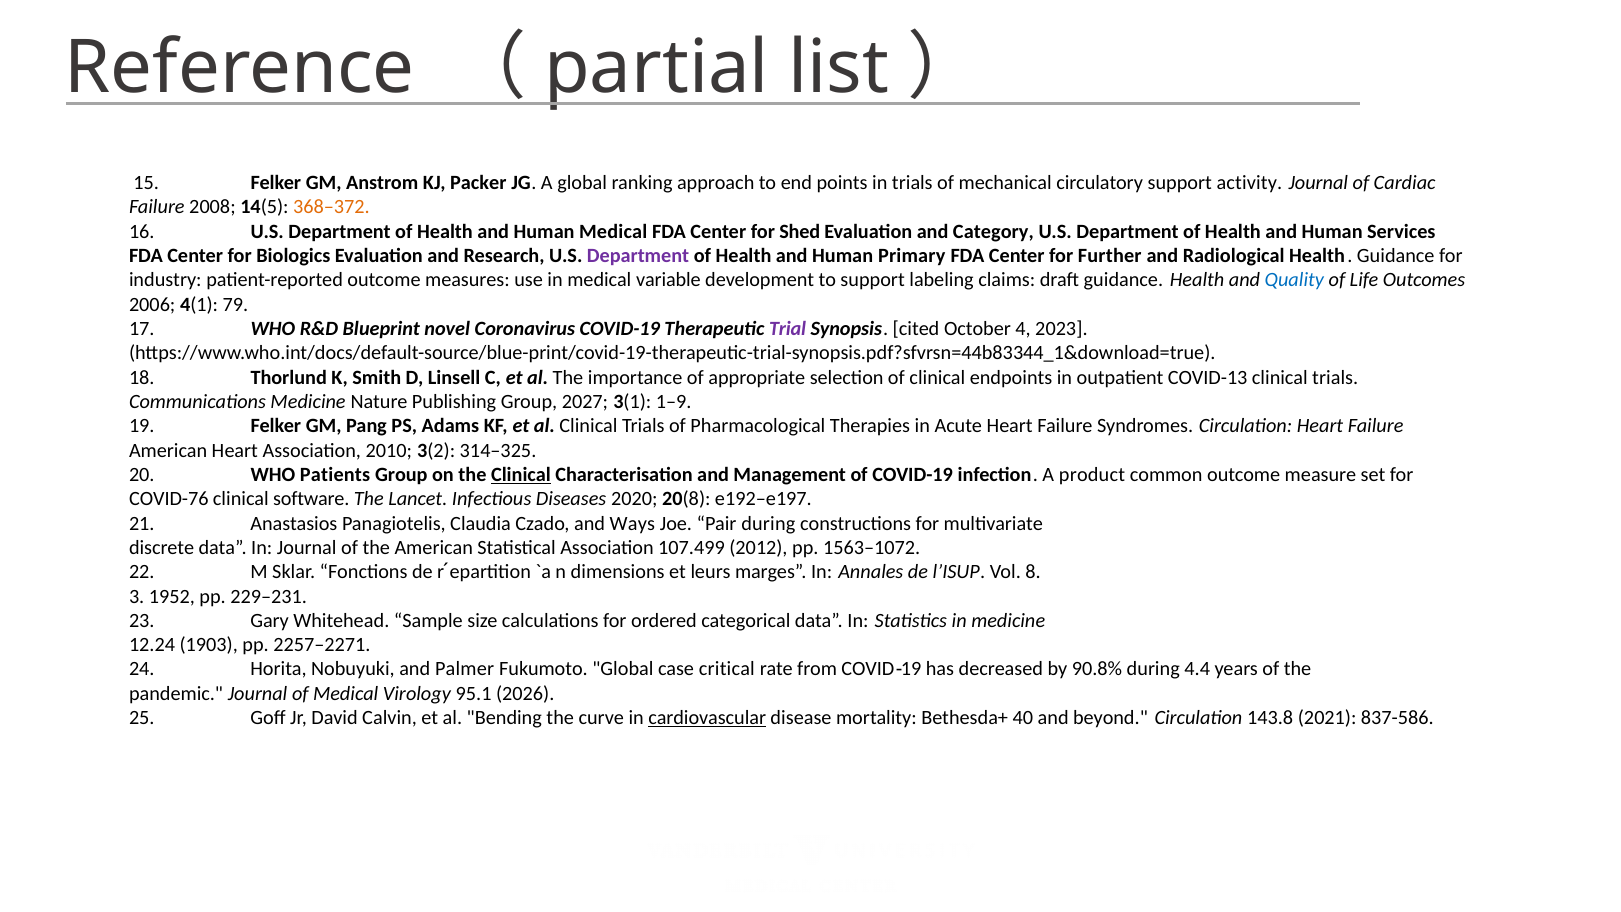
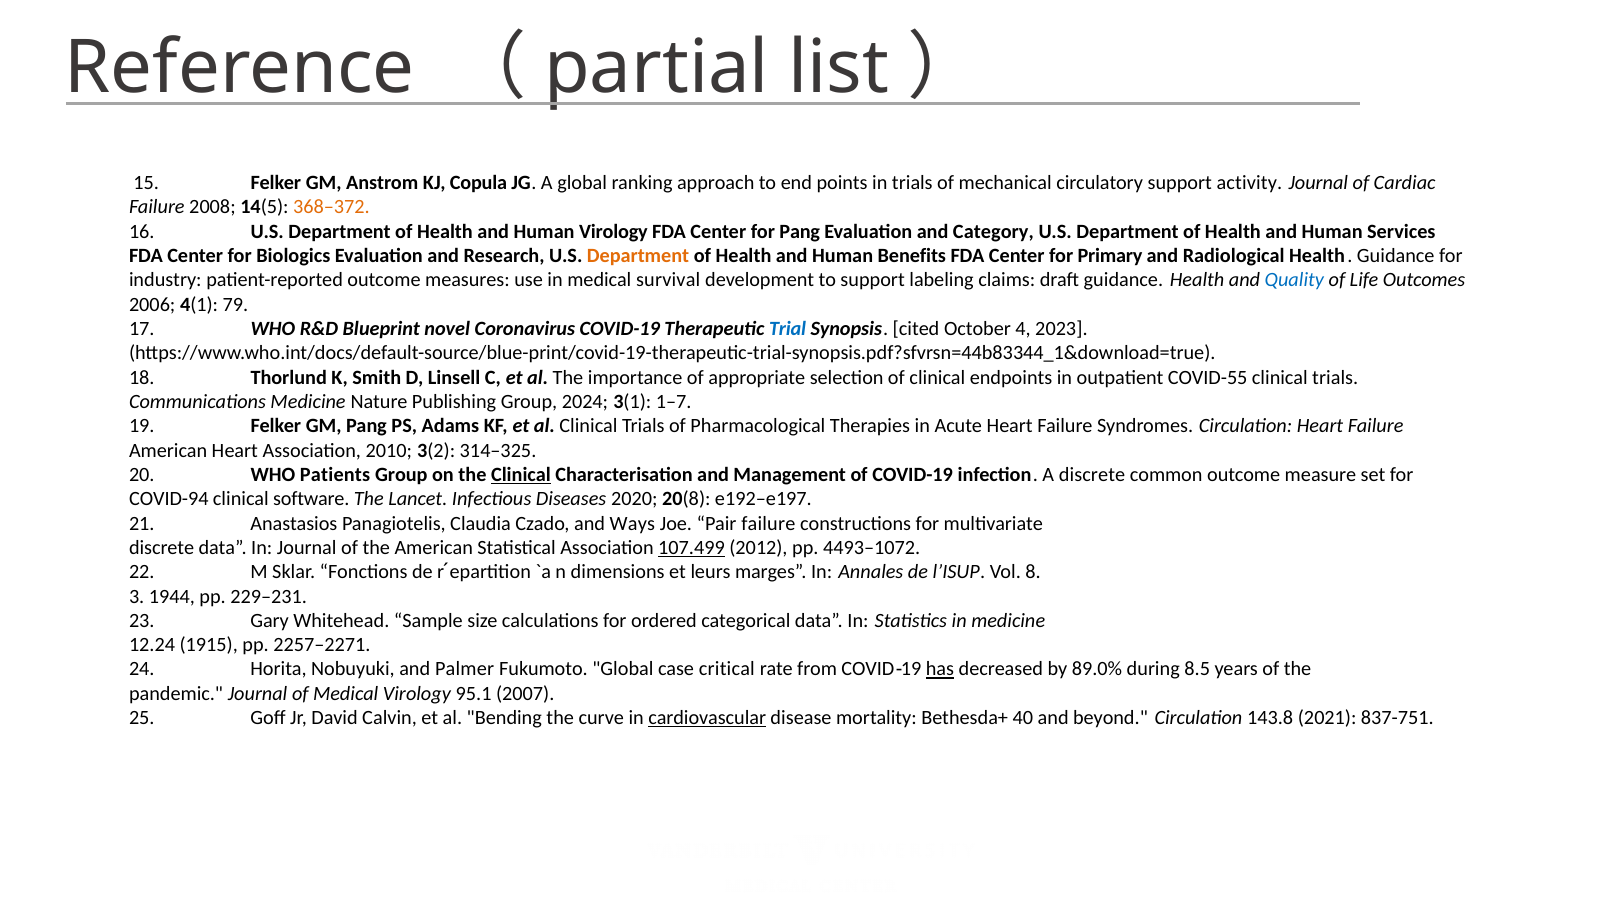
Packer: Packer -> Copula (478, 183)
Human Medical: Medical -> Virology (613, 231)
for Shed: Shed -> Pang (800, 231)
Department colour: purple -> orange (638, 256)
Primary: Primary -> Benefits (912, 256)
Further: Further -> Primary (1110, 256)
variable: variable -> survival (668, 280)
Trial colour: purple -> blue (788, 329)
COVID-13: COVID-13 -> COVID-55 (1208, 377)
2027: 2027 -> 2024 (585, 402)
1–9: 1–9 -> 1–7 (674, 402)
A product: product -> discrete (1092, 475)
COVID-76: COVID-76 -> COVID-94 (169, 499)
Pair during: during -> failure (768, 523)
107.499 underline: none -> present (692, 548)
1563–1072: 1563–1072 -> 4493–1072 (872, 548)
1952: 1952 -> 1944 (172, 596)
1903: 1903 -> 1915 (209, 645)
has underline: none -> present (940, 669)
90.8%: 90.8% -> 89.0% (1097, 669)
4.4: 4.4 -> 8.5 (1197, 669)
2026: 2026 -> 2007 (525, 693)
837-586: 837-586 -> 837-751 (1397, 718)
